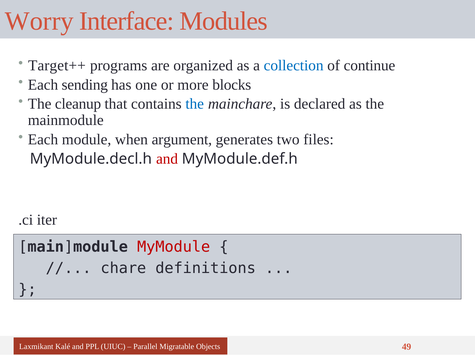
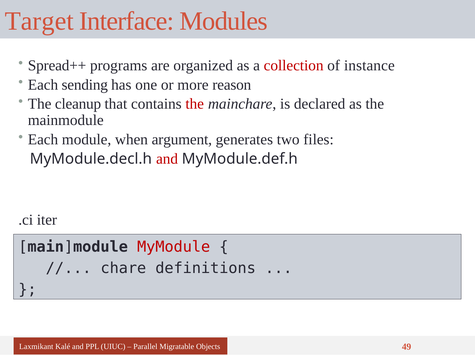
Worry: Worry -> Target (39, 21)
Target++: Target++ -> Spread++ (57, 66)
collection colour: blue -> red (294, 66)
continue: continue -> instance (369, 66)
blocks: blocks -> reason (232, 85)
the colour: blue -> red (195, 104)
